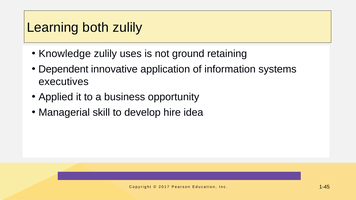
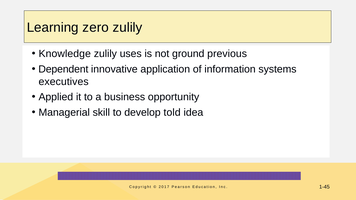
both: both -> zero (96, 28)
retaining: retaining -> previous (227, 54)
hire: hire -> told (172, 113)
